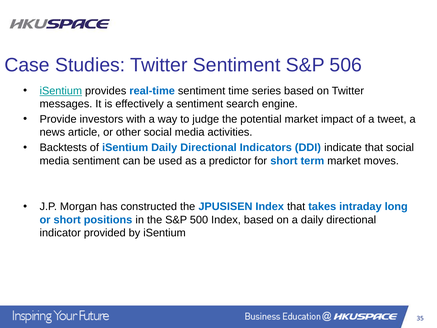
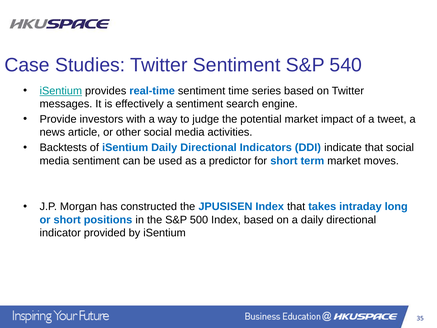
506: 506 -> 540 (346, 65)
